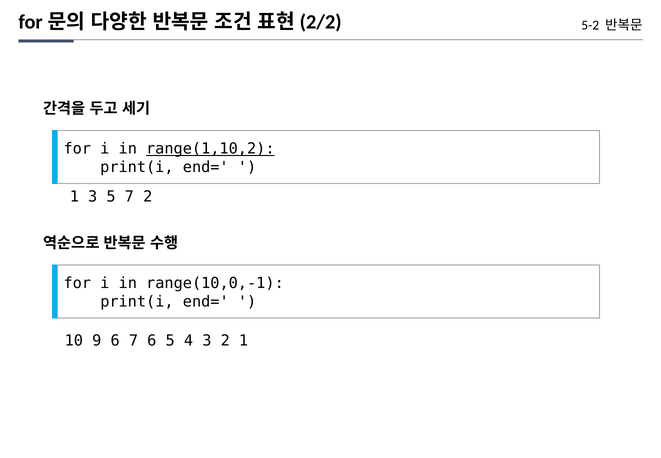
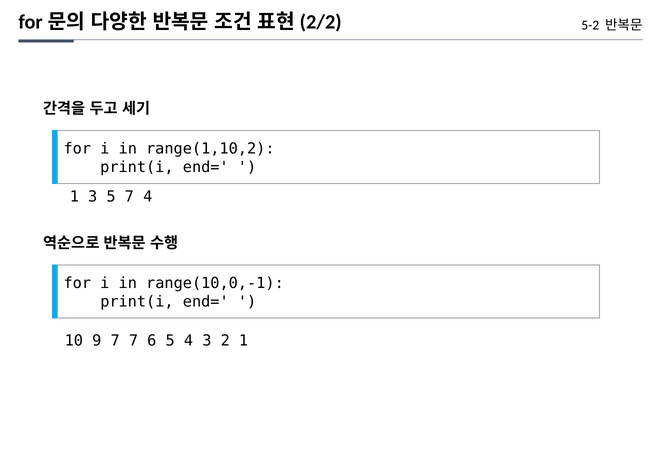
range(1,10,2 underline: present -> none (210, 149)
7 2: 2 -> 4 (148, 196)
9 6: 6 -> 7 (115, 340)
